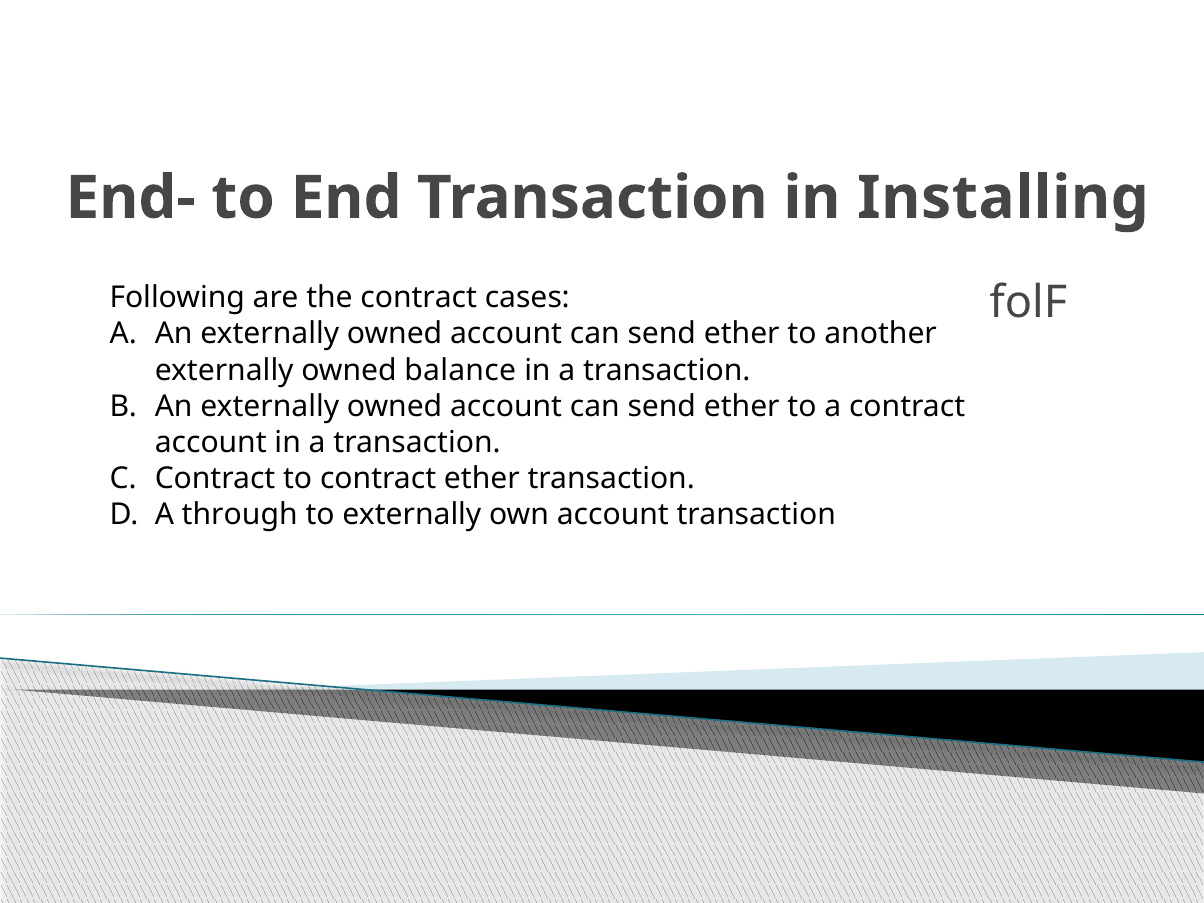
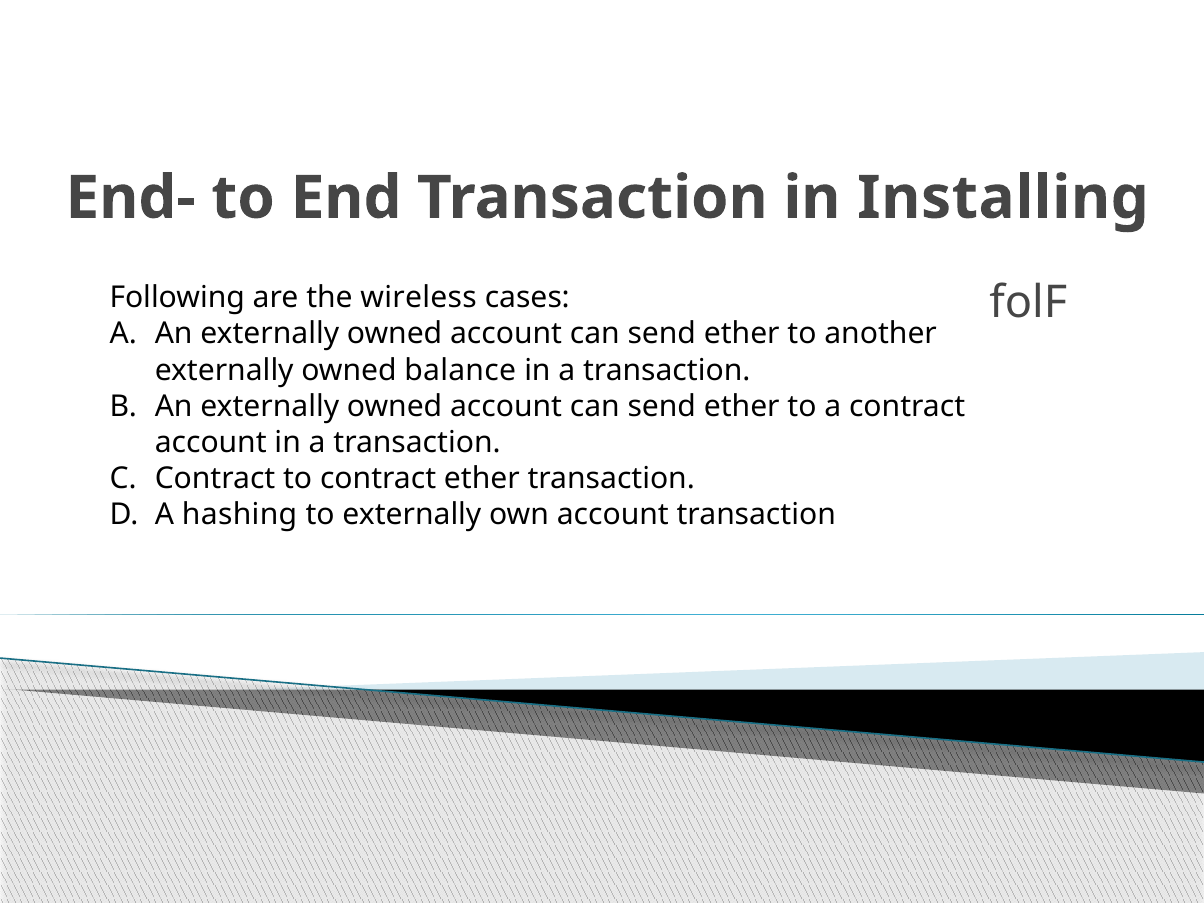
the contract: contract -> wireless (419, 298)
through: through -> hashing (240, 515)
